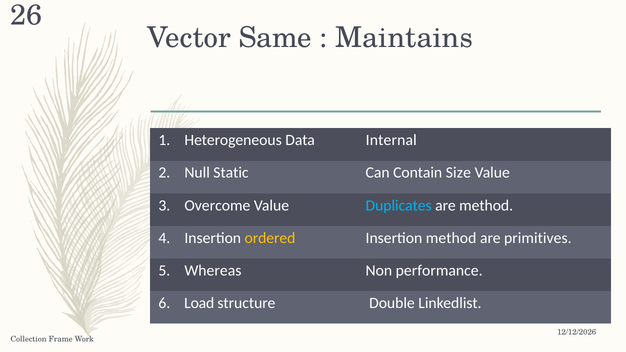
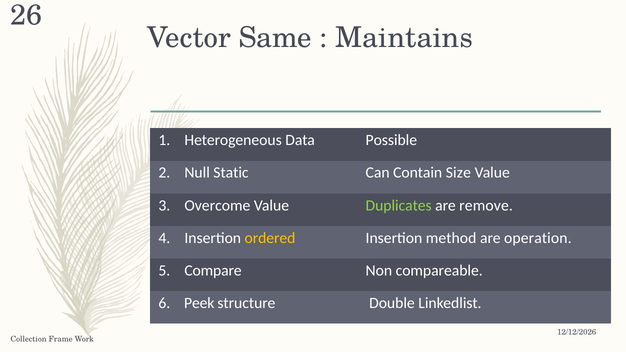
Internal: Internal -> Possible (391, 140)
Duplicates colour: light blue -> light green (399, 205)
are method: method -> remove (486, 205)
primitives: primitives -> operation (538, 238)
Whereas: Whereas -> Compare (213, 271)
performance: performance -> compareable (439, 271)
Load: Load -> Peek (199, 303)
